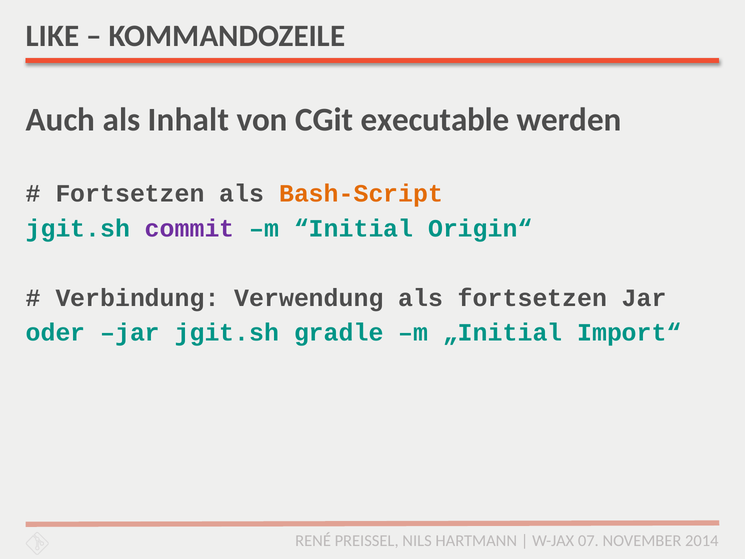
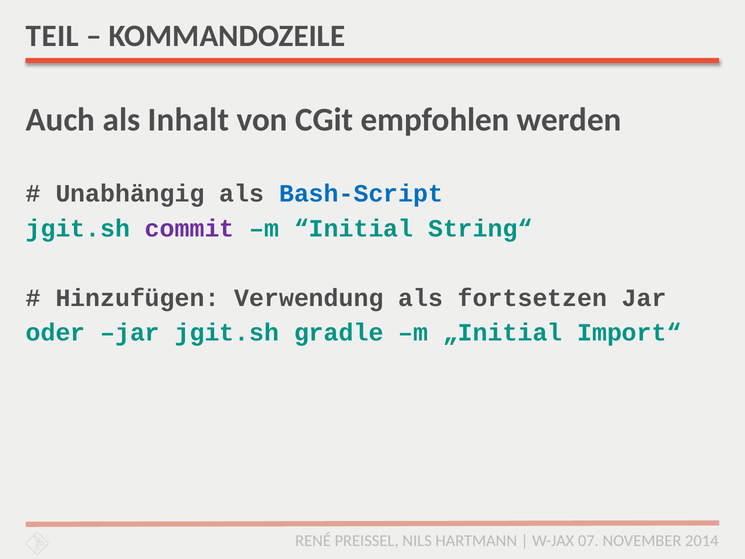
LIKE: LIKE -> TEIL (52, 36)
executable: executable -> empfohlen (435, 120)
Fortsetzen: Fortsetzen -> Unabhängig (130, 194)
Bash-Script colour: orange -> blue (361, 194)
Origin“: Origin“ -> String“ (480, 228)
Verbindung: Verbindung -> Hinzufügen (138, 298)
